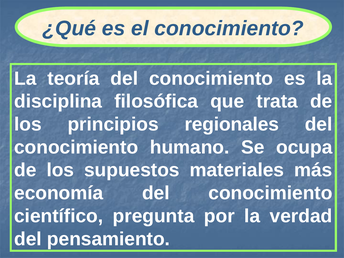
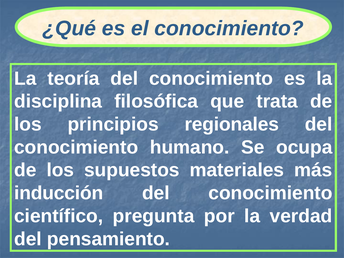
economía: economía -> inducción (59, 193)
